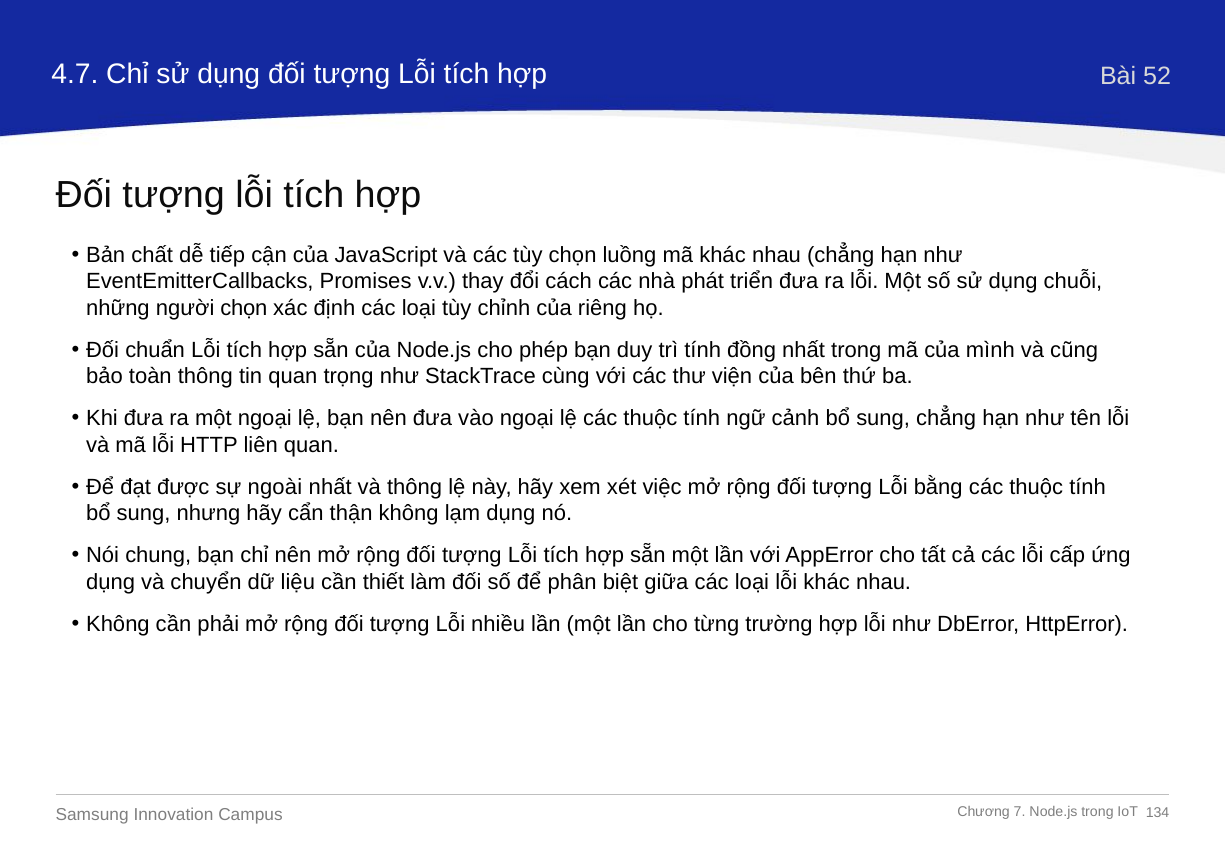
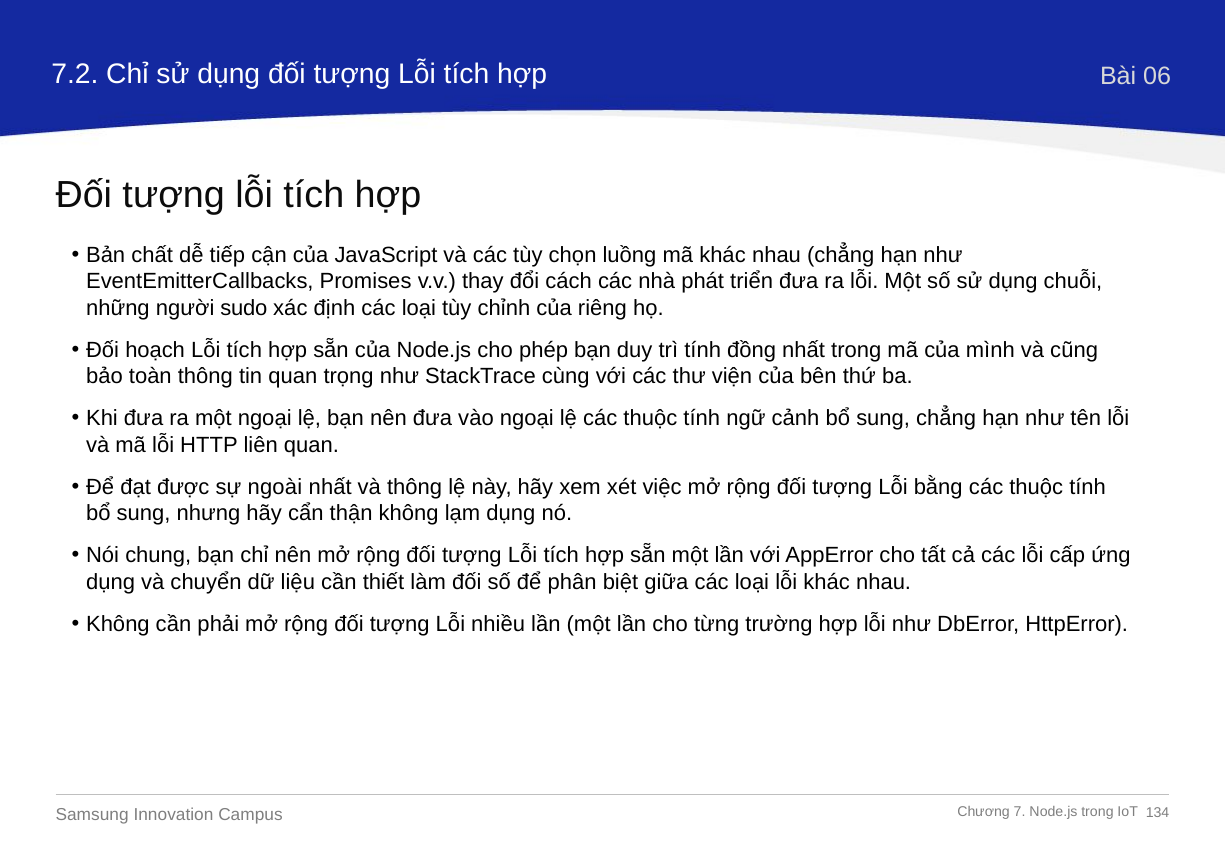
4.7: 4.7 -> 7.2 (75, 74)
52: 52 -> 06 (1157, 76)
người chọn: chọn -> sudo (244, 308)
chuẩn: chuẩn -> hoạch (155, 350)
